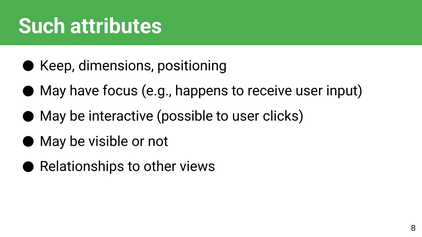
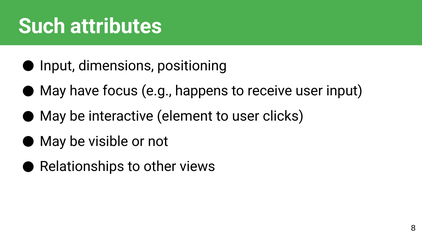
Keep: Keep -> Input (57, 66)
possible: possible -> element (185, 116)
